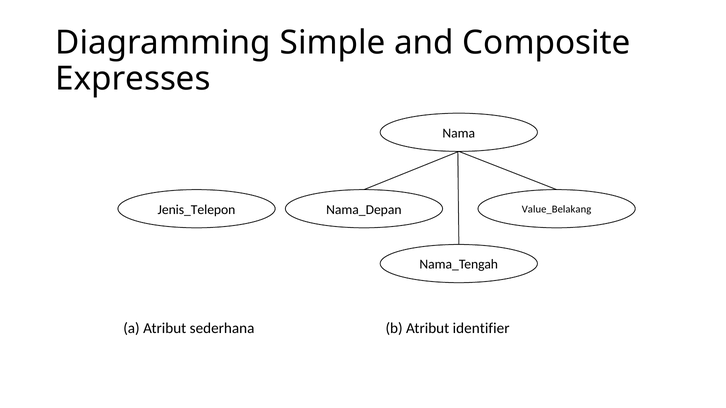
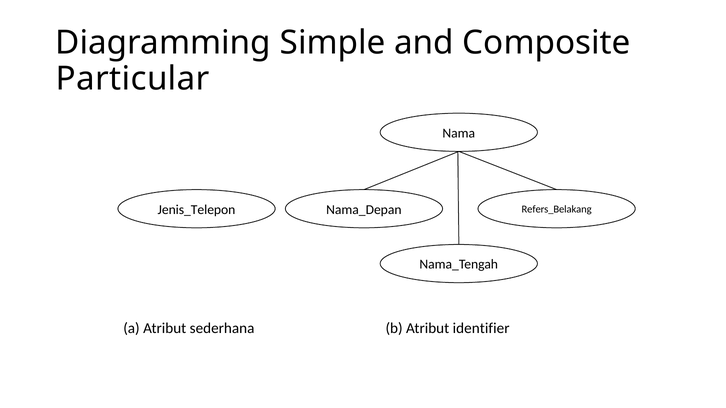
Expresses: Expresses -> Particular (133, 79)
Value_Belakang: Value_Belakang -> Refers_Belakang (557, 210)
